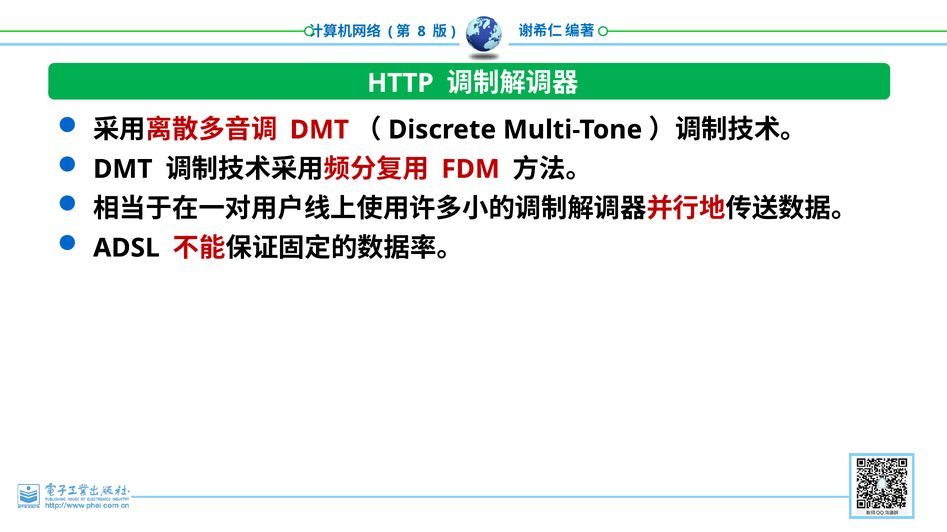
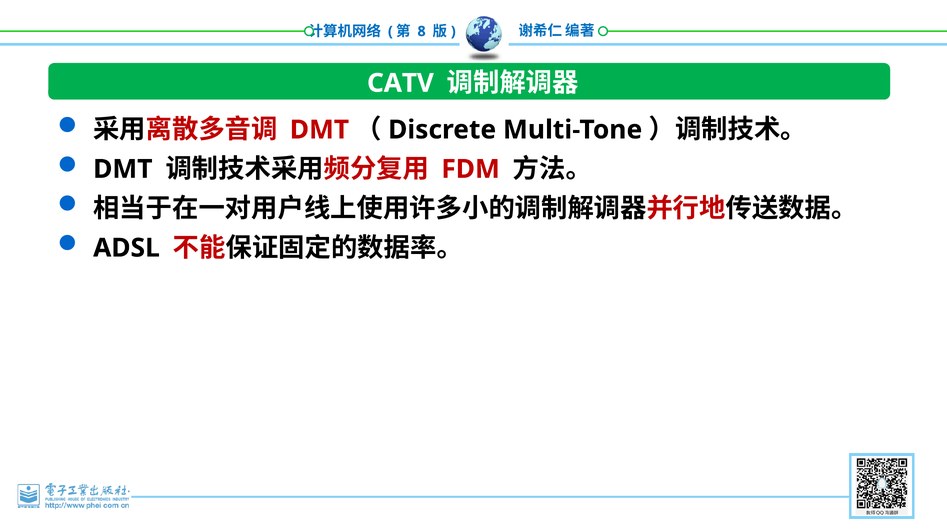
HTTP: HTTP -> CATV (400, 83)
